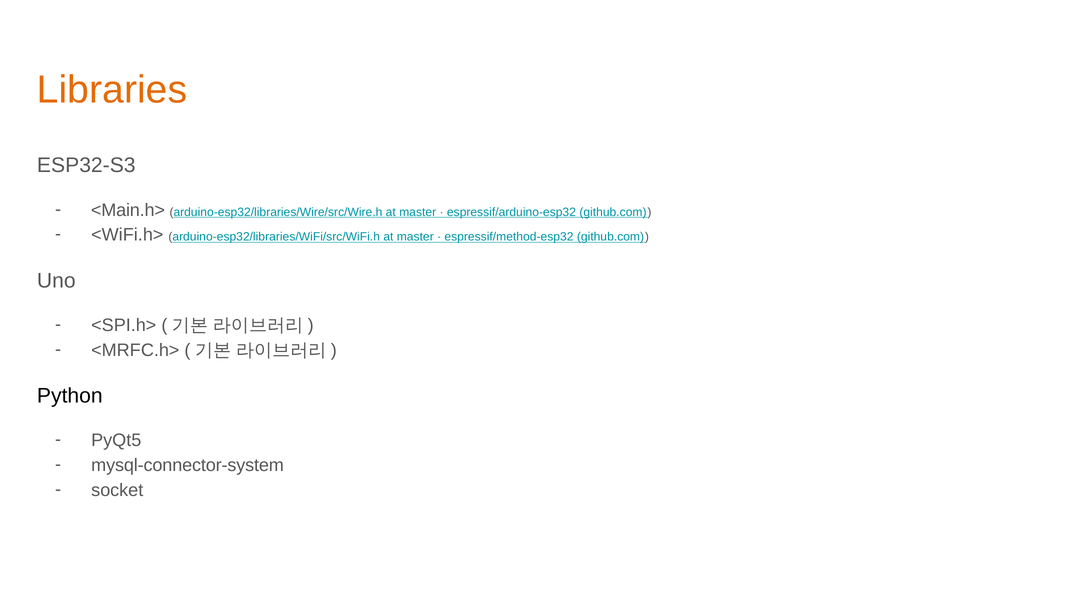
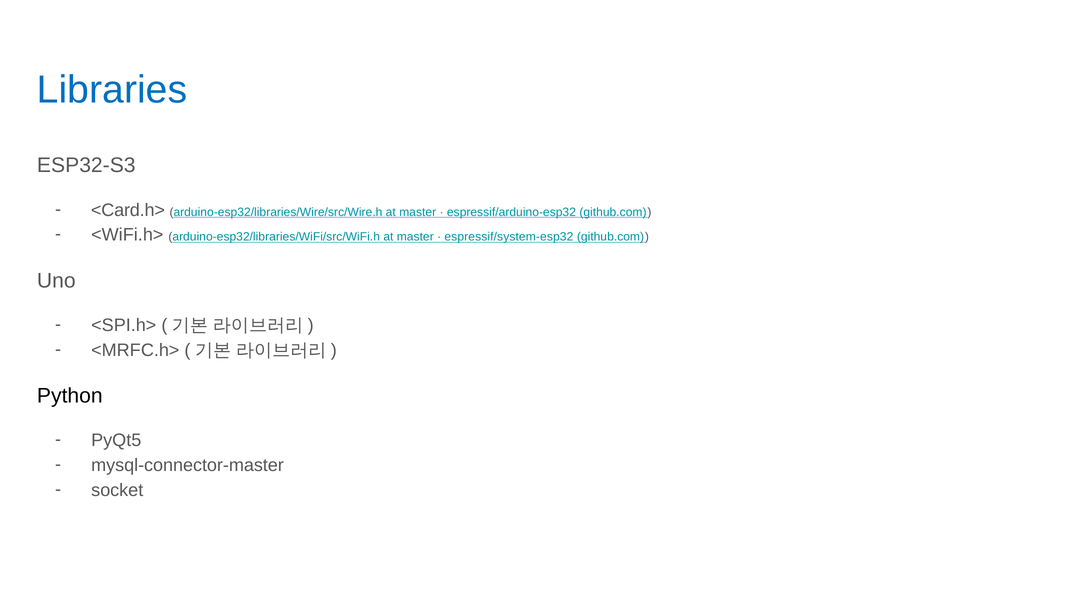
Libraries colour: orange -> blue (112, 90)
<Main.h>: <Main.h> -> <Card.h> (128, 210)
espressif/method-esp32: espressif/method-esp32 -> espressif/system-esp32 (509, 237)
mysql-connector-system: mysql-connector-system -> mysql-connector-master (188, 466)
